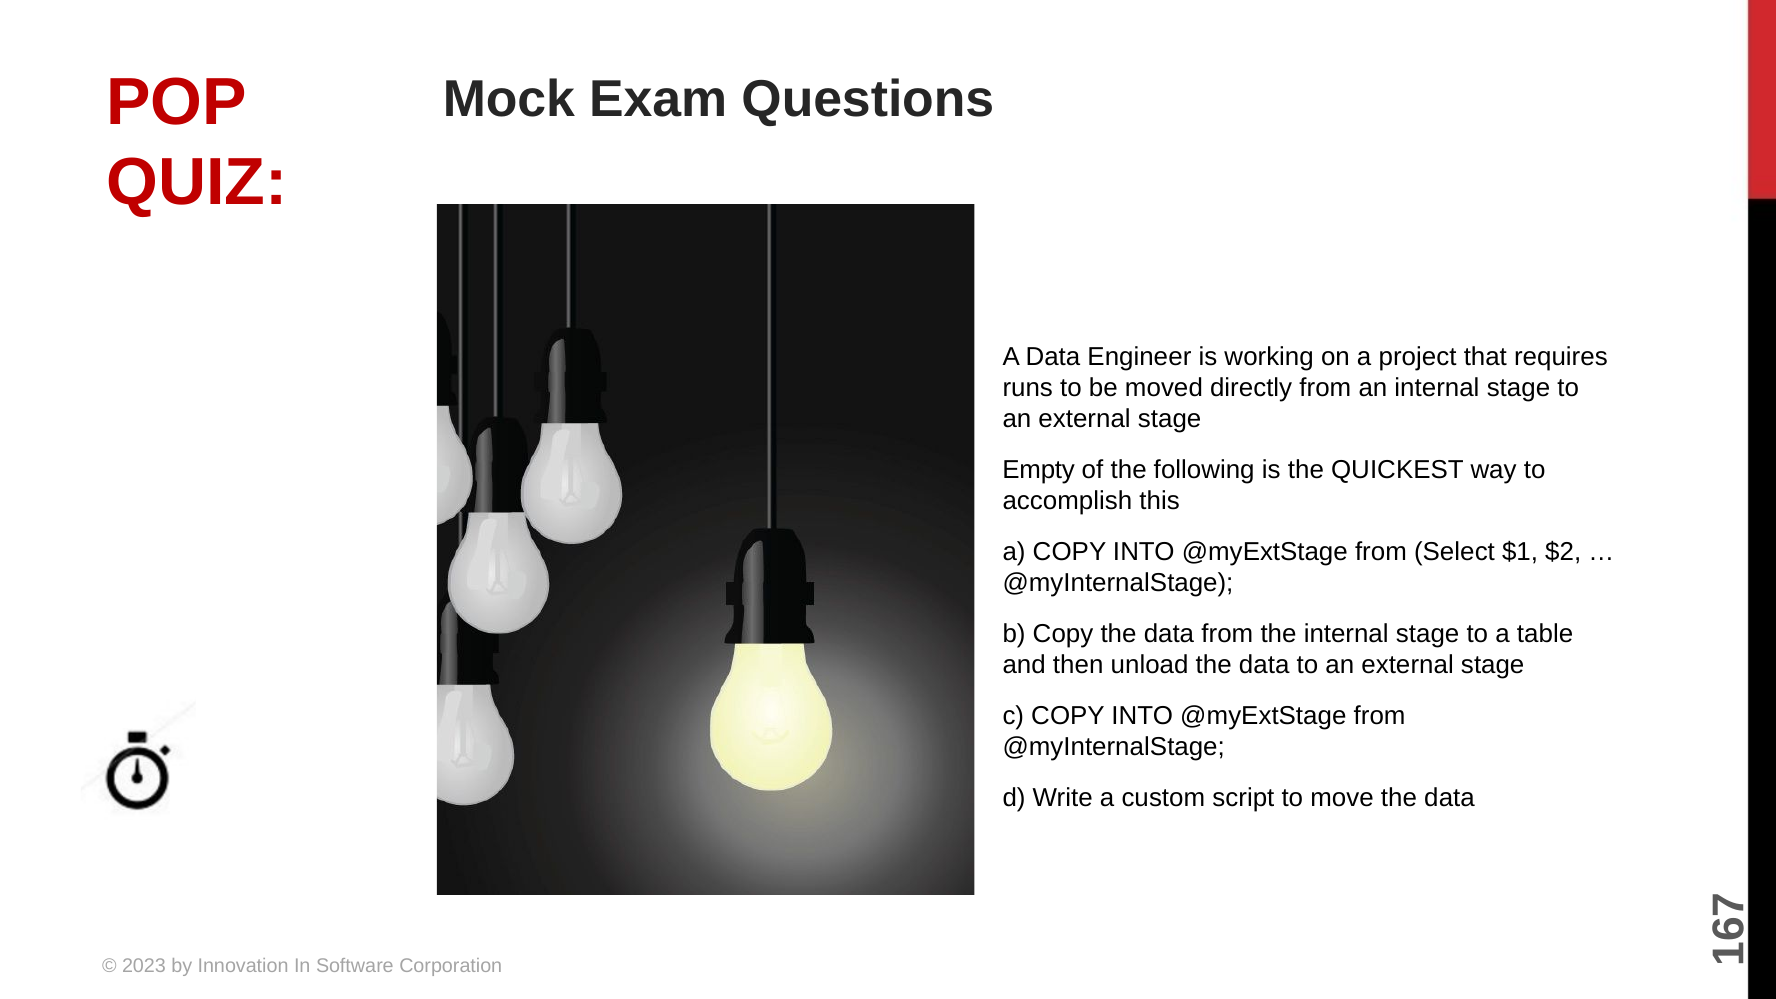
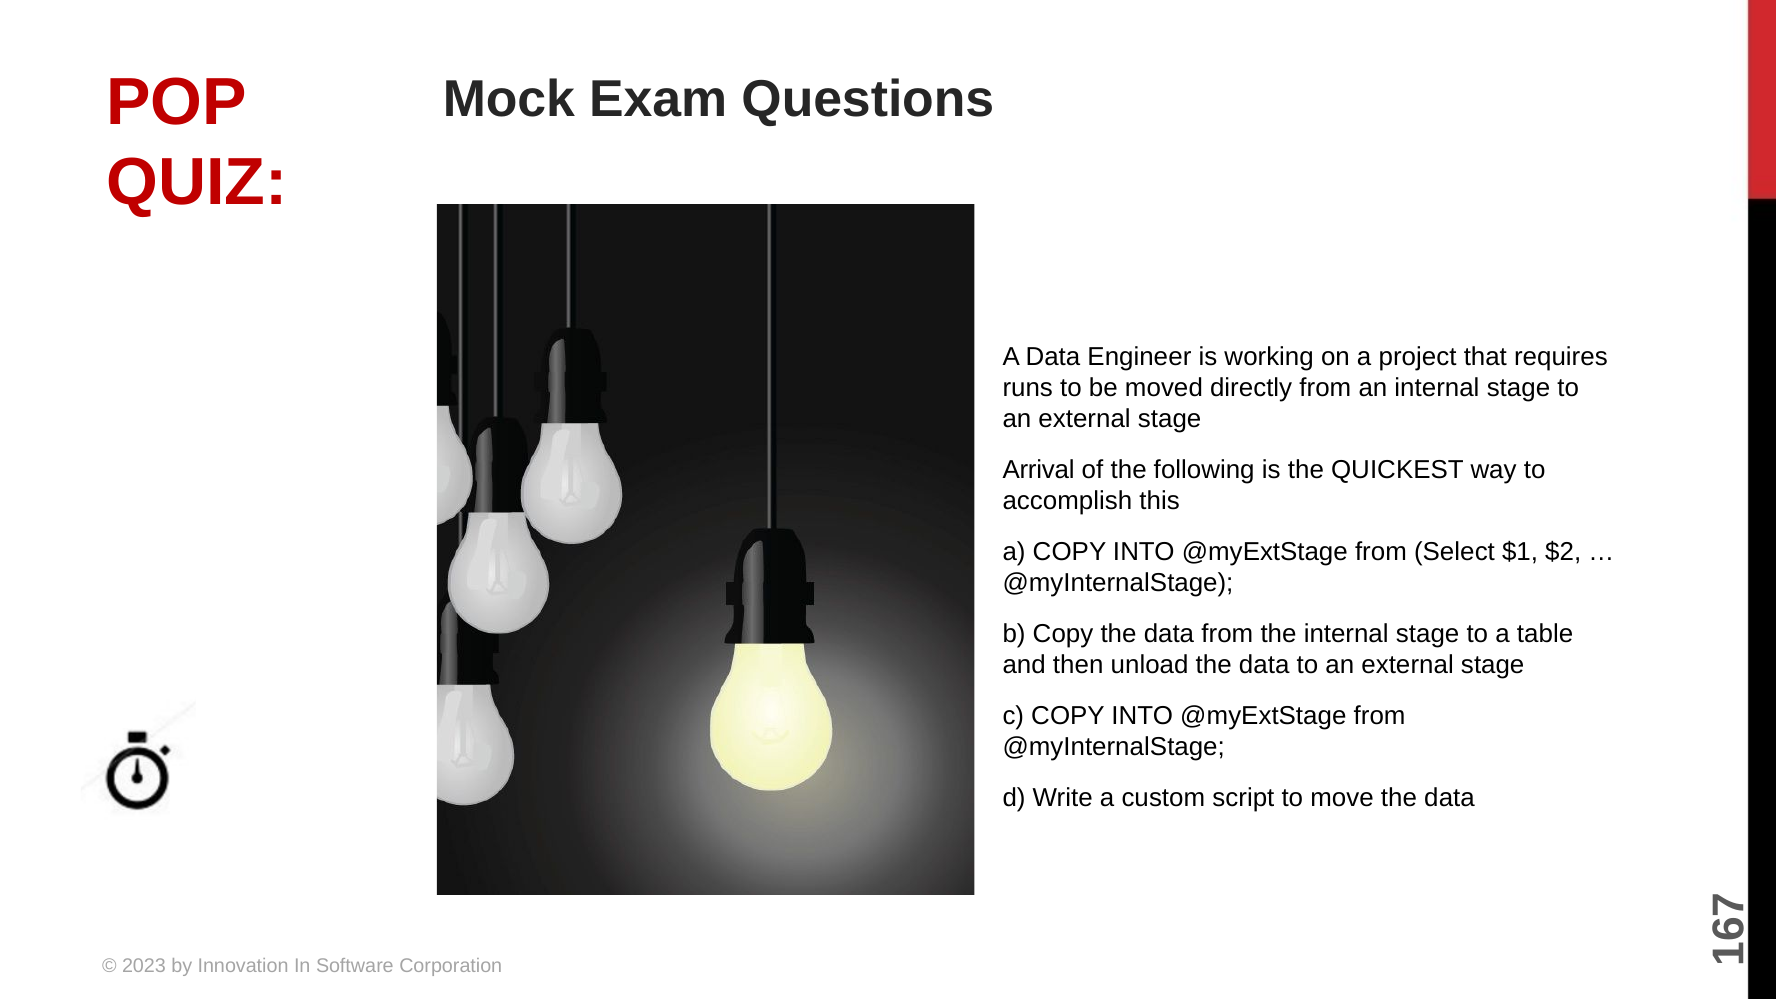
Empty: Empty -> Arrival (1039, 470)
